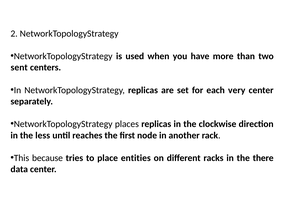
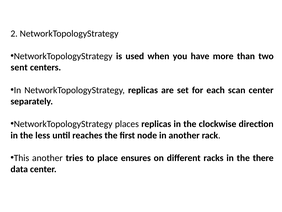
very: very -> scan (237, 90)
This because: because -> another (47, 158)
entities: entities -> ensures (136, 158)
